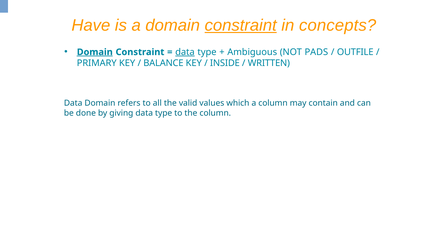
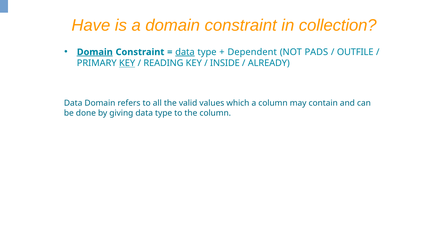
constraint underline: present -> none (241, 25)
concepts: concepts -> collection (338, 25)
Ambiguous: Ambiguous -> Dependent (252, 52)
KEY underline: none -> present (127, 63)
BALANCE: BALANCE -> READING (163, 63)
WRITTEN: WRITTEN -> ALREADY (269, 63)
